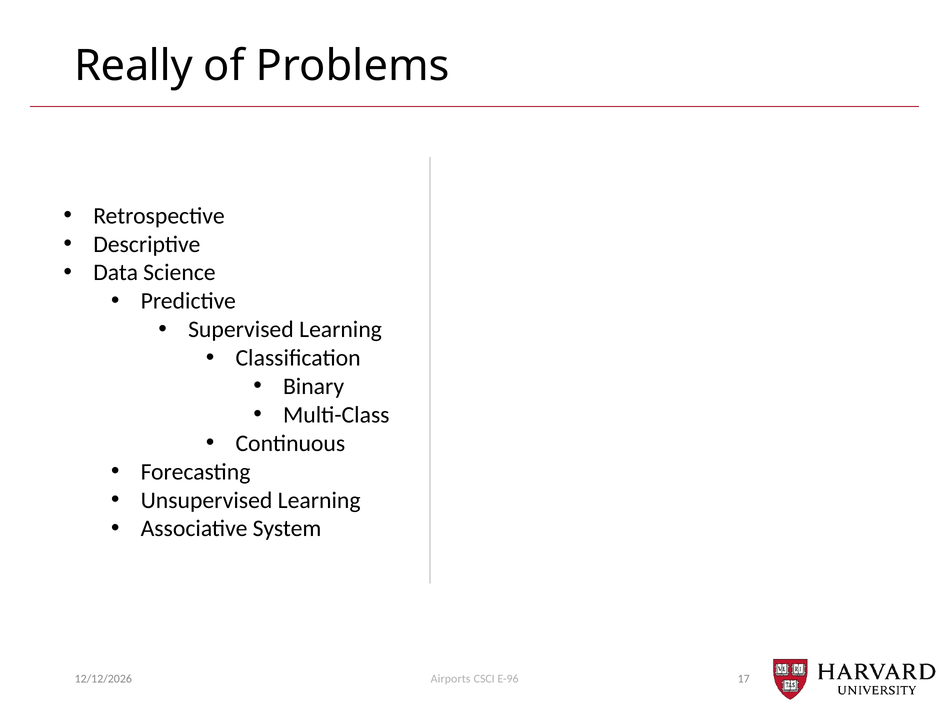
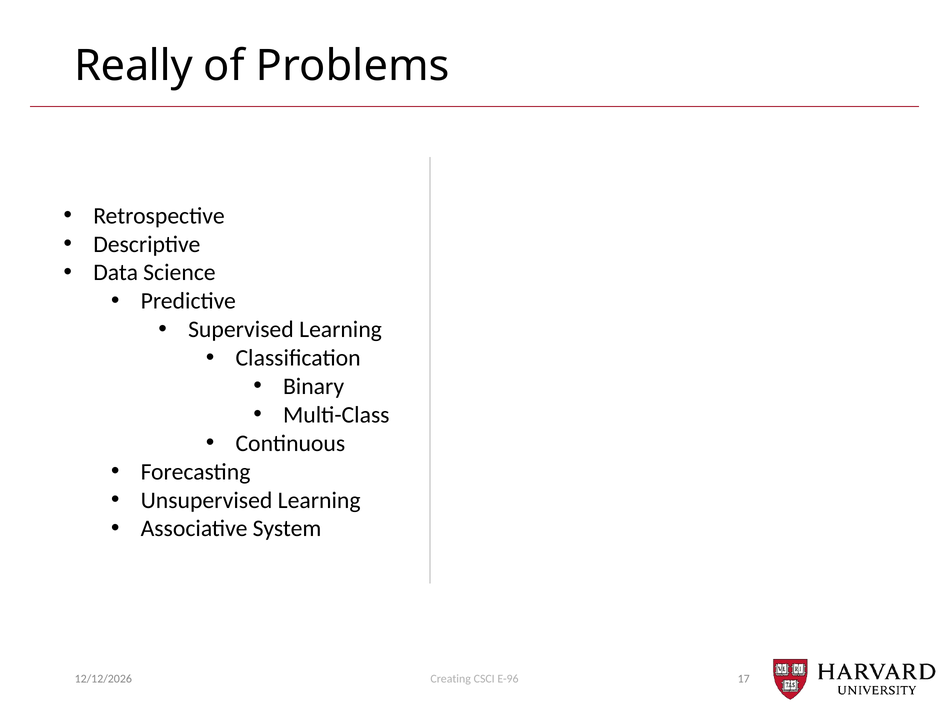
Airports: Airports -> Creating (451, 679)
